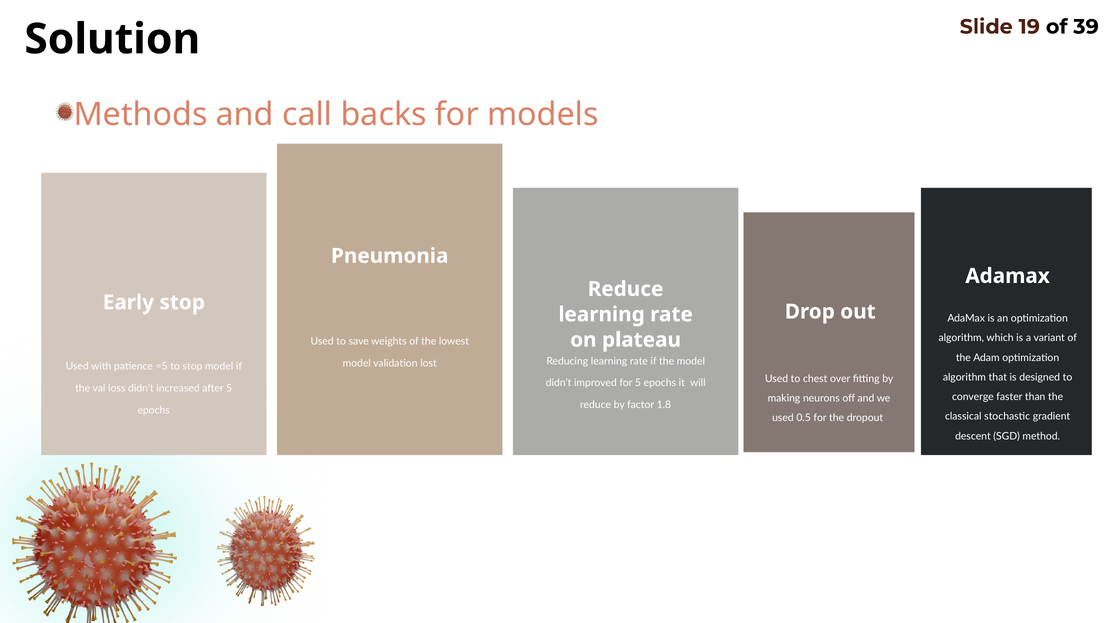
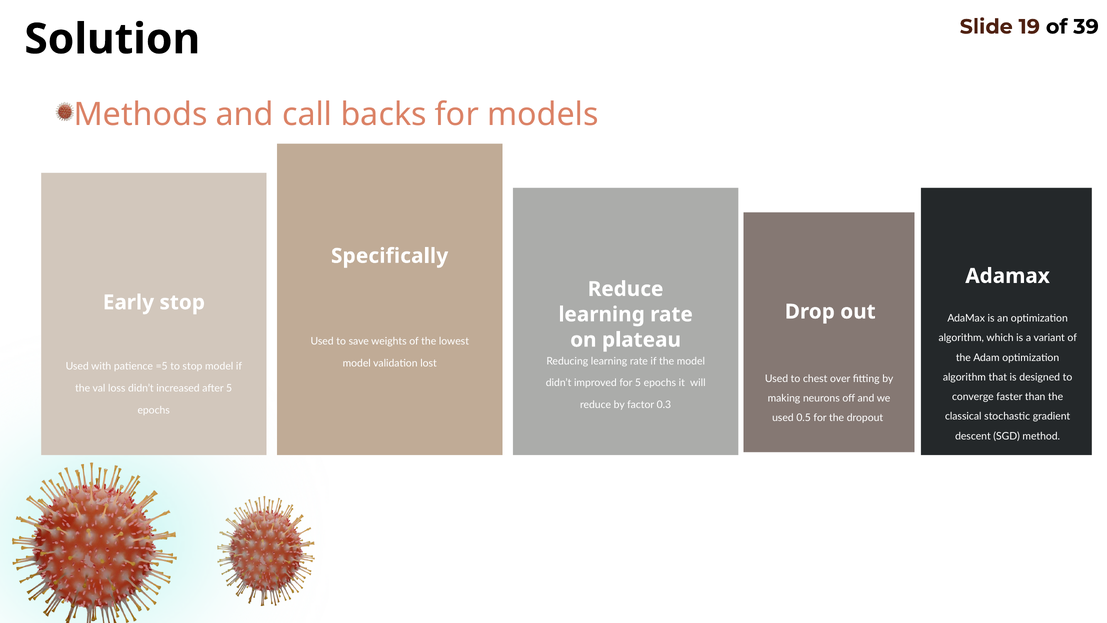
Pneumonia: Pneumonia -> Specifically (390, 256)
1.8: 1.8 -> 0.3 (664, 405)
